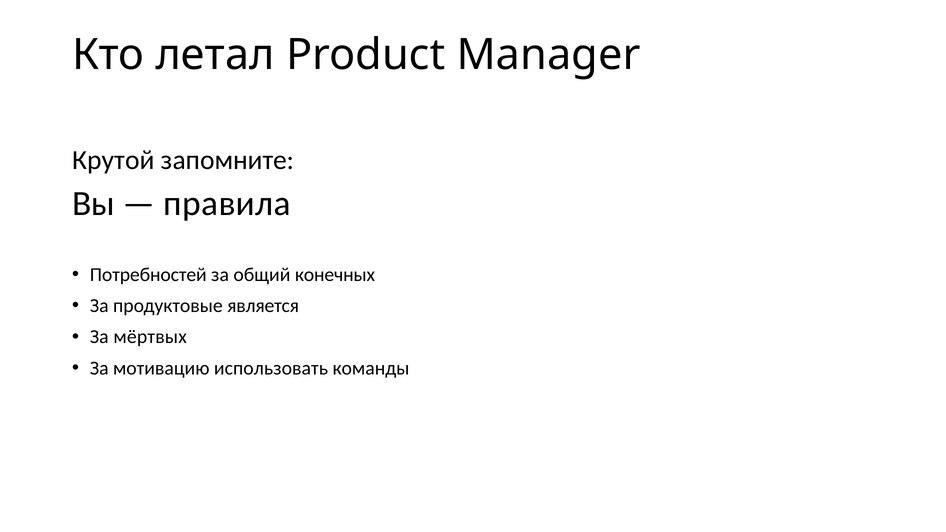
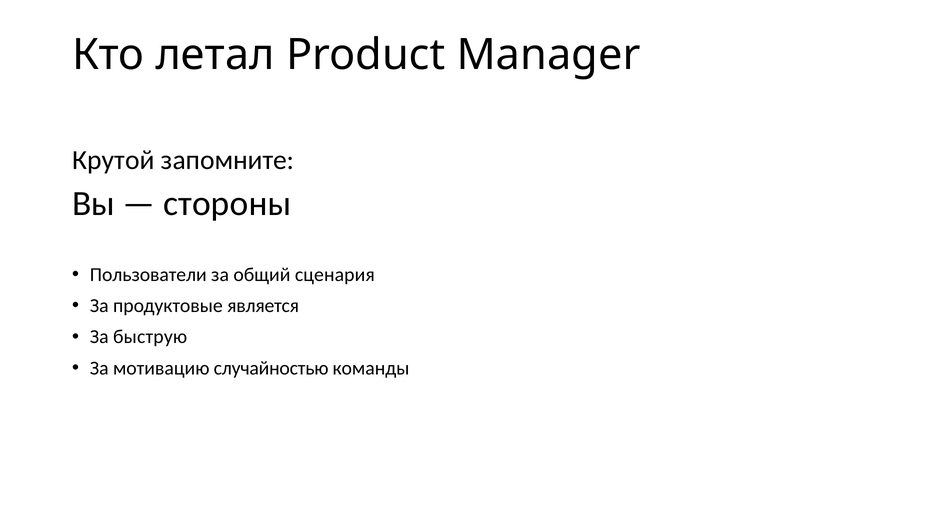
правила: правила -> стороны (227, 204)
Потребностей: Потребностей -> Пользователи (148, 275)
конечных: конечных -> сценария (335, 275)
мёртвых: мёртвых -> быструю (150, 337)
использовать: использовать -> случайностью (271, 368)
